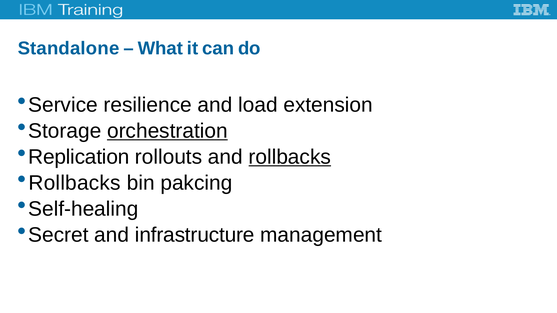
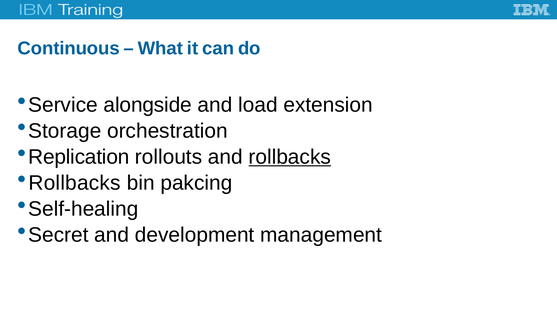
Standalone: Standalone -> Continuous (69, 49)
resilience: resilience -> alongside (148, 105)
orchestration underline: present -> none (167, 131)
infrastructure: infrastructure -> development (195, 235)
